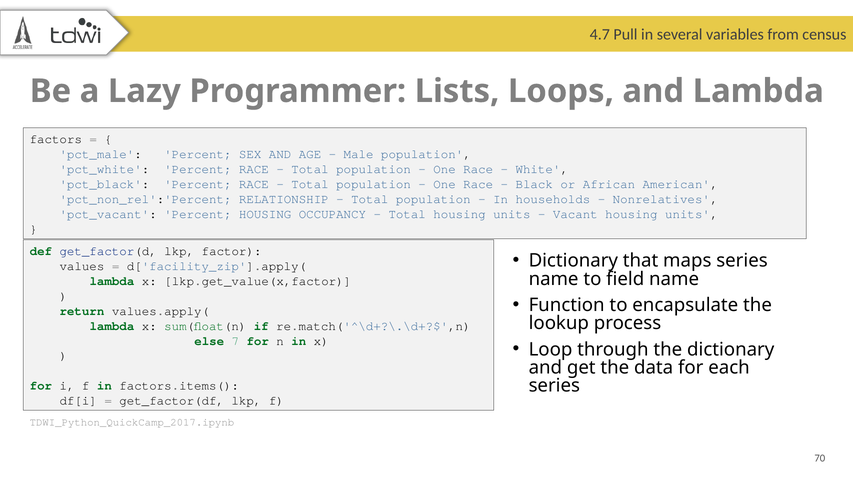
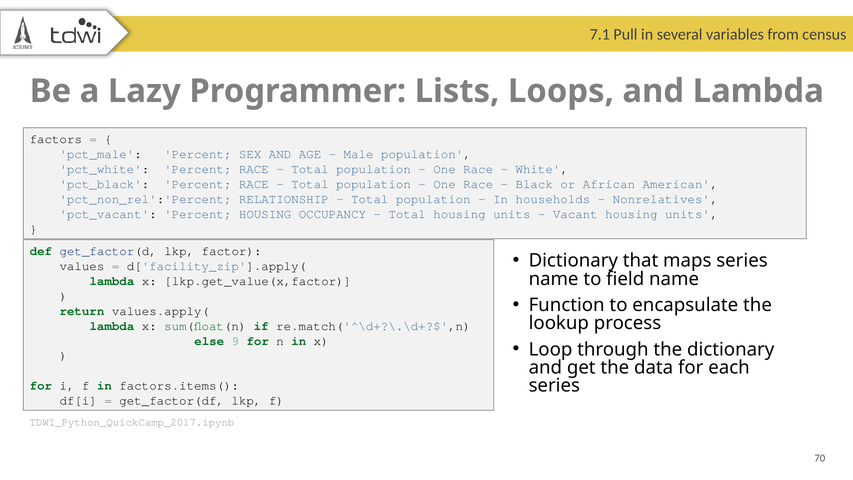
4.7: 4.7 -> 7.1 (600, 35)
7: 7 -> 9 (235, 341)
